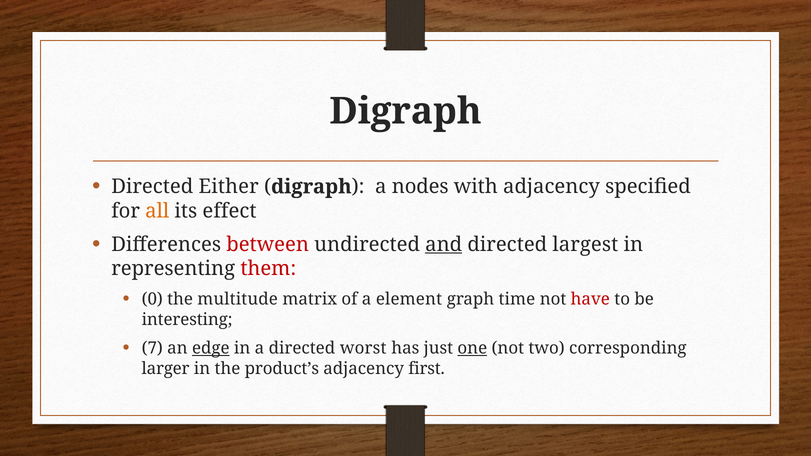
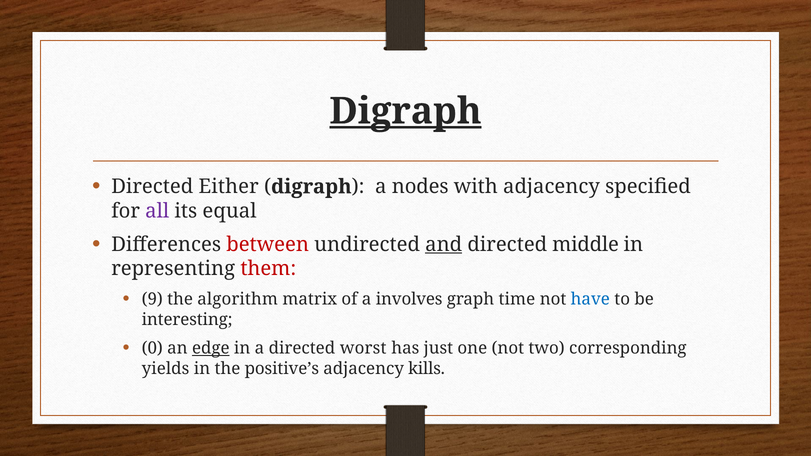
Digraph underline: none -> present (405, 111)
all colour: orange -> purple (157, 211)
effect: effect -> equal (230, 211)
largest: largest -> middle (586, 245)
0: 0 -> 9 (152, 299)
multitude: multitude -> algorithm (238, 299)
element: element -> involves (409, 299)
have colour: red -> blue (590, 299)
7: 7 -> 0 (152, 348)
one underline: present -> none (472, 348)
larger: larger -> yields (165, 369)
product’s: product’s -> positive’s (282, 369)
first: first -> kills (427, 369)
